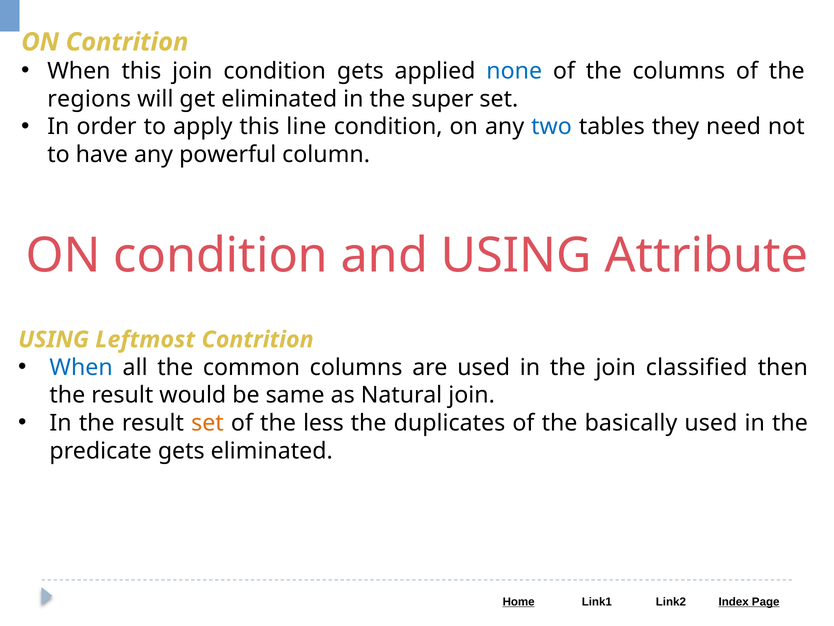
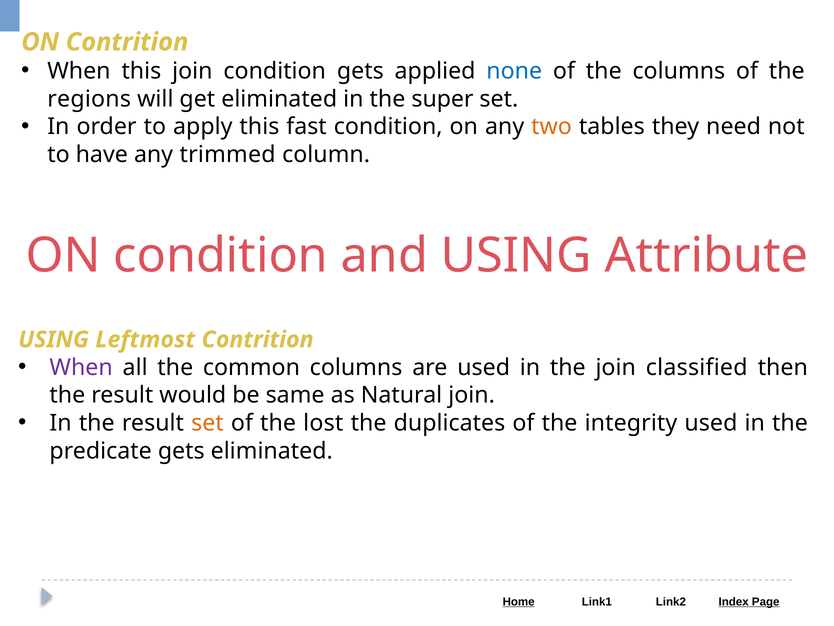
line: line -> fast (307, 127)
two colour: blue -> orange (552, 127)
powerful: powerful -> trimmed (228, 154)
When colour: blue -> purple (81, 367)
less: less -> lost (323, 423)
basically: basically -> integrity (631, 423)
